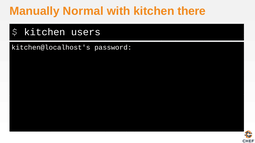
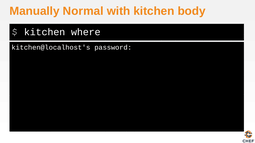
there: there -> body (192, 11)
users: users -> where (86, 32)
